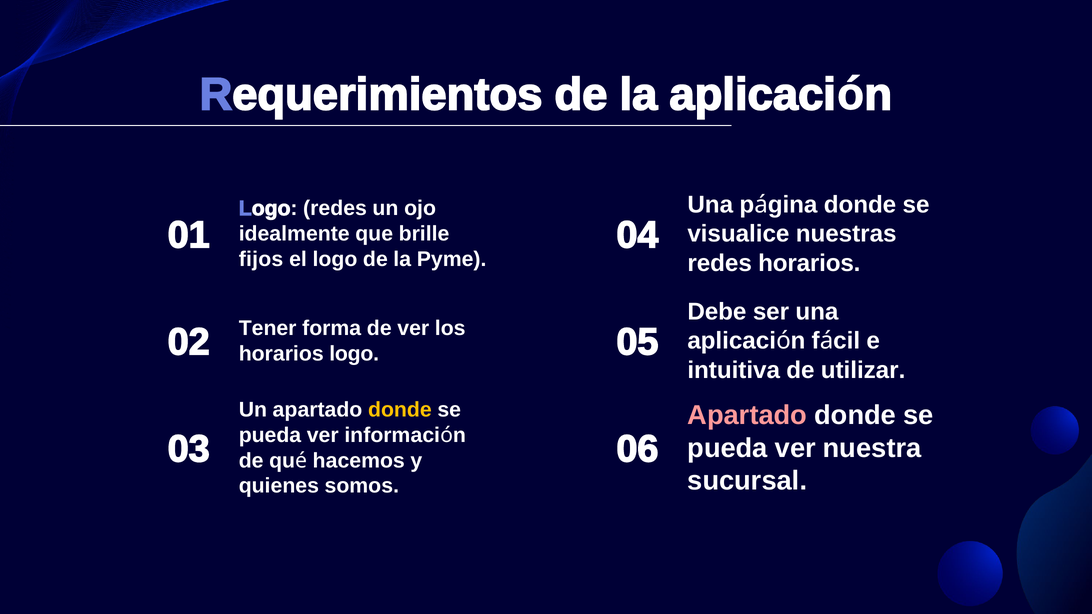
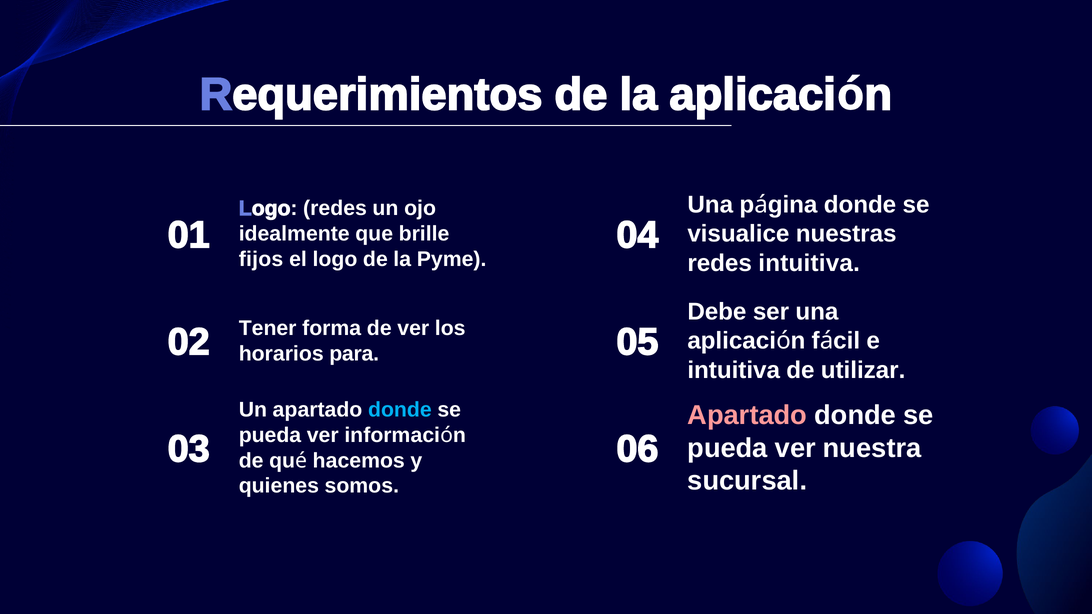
redes horarios: horarios -> intuitiva (809, 263)
horarios logo: logo -> para (354, 354)
donde colour: yellow -> light blue (400, 410)
